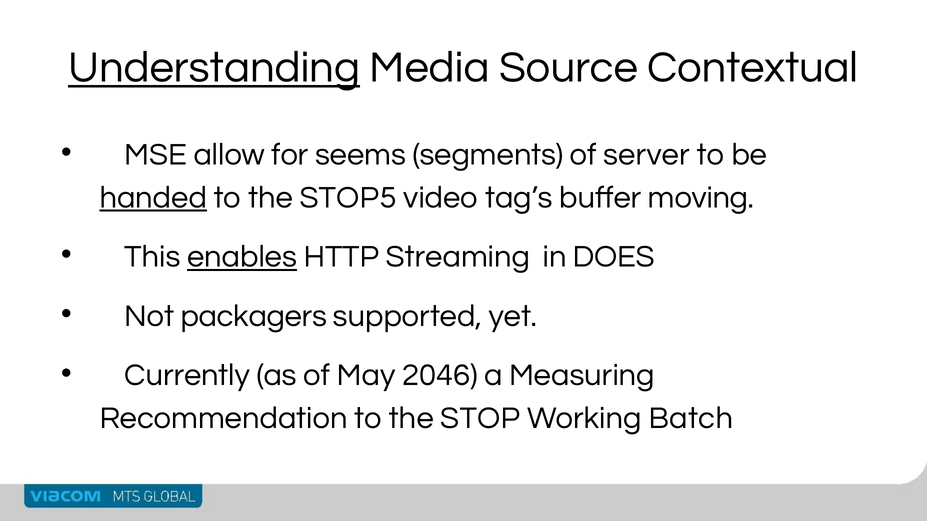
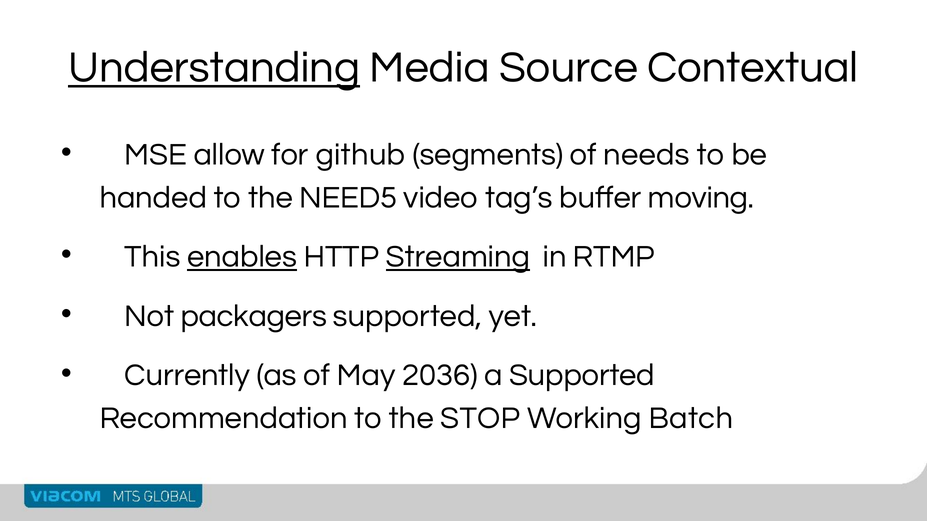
seems: seems -> github (360, 155)
server: server -> needs (647, 155)
handed underline: present -> none (153, 197)
STOP5: STOP5 -> NEED5 (348, 197)
Streaming underline: none -> present (458, 257)
DOES: DOES -> RTMP (614, 257)
2046: 2046 -> 2036 (440, 376)
a Measuring: Measuring -> Supported (582, 376)
